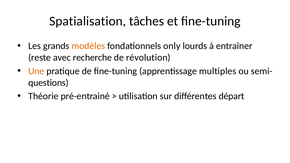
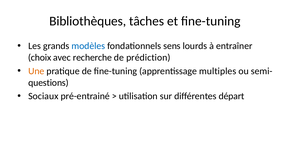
Spatialisation: Spatialisation -> Bibliothèques (88, 21)
modèles colour: orange -> blue (88, 46)
only: only -> sens (172, 46)
reste: reste -> choix (40, 58)
révolution: révolution -> prédiction (148, 58)
Théorie: Théorie -> Sociaux (43, 96)
